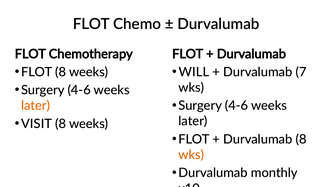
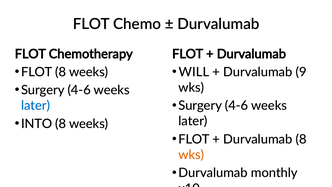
7: 7 -> 9 (301, 72)
later colour: orange -> blue (36, 106)
VISIT: VISIT -> INTO (37, 124)
